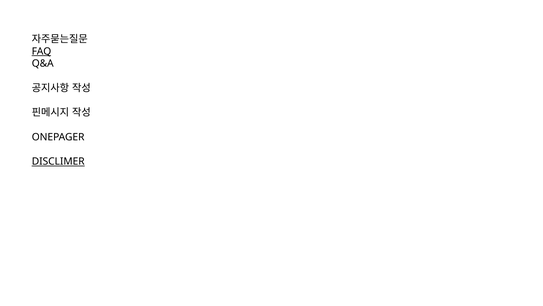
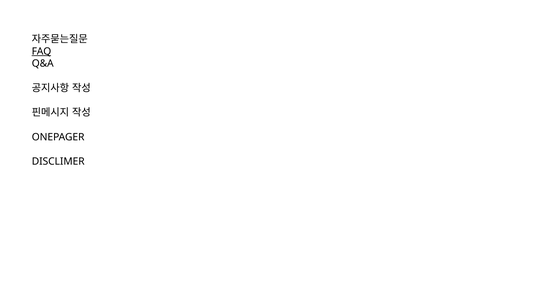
DISCLIMER underline: present -> none (58, 161)
